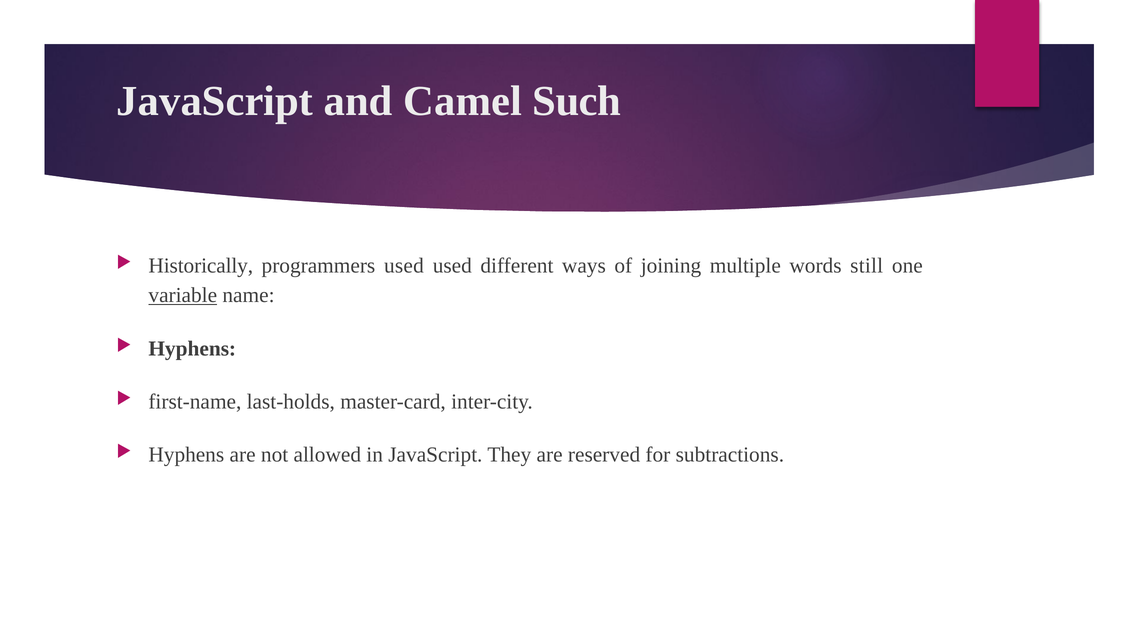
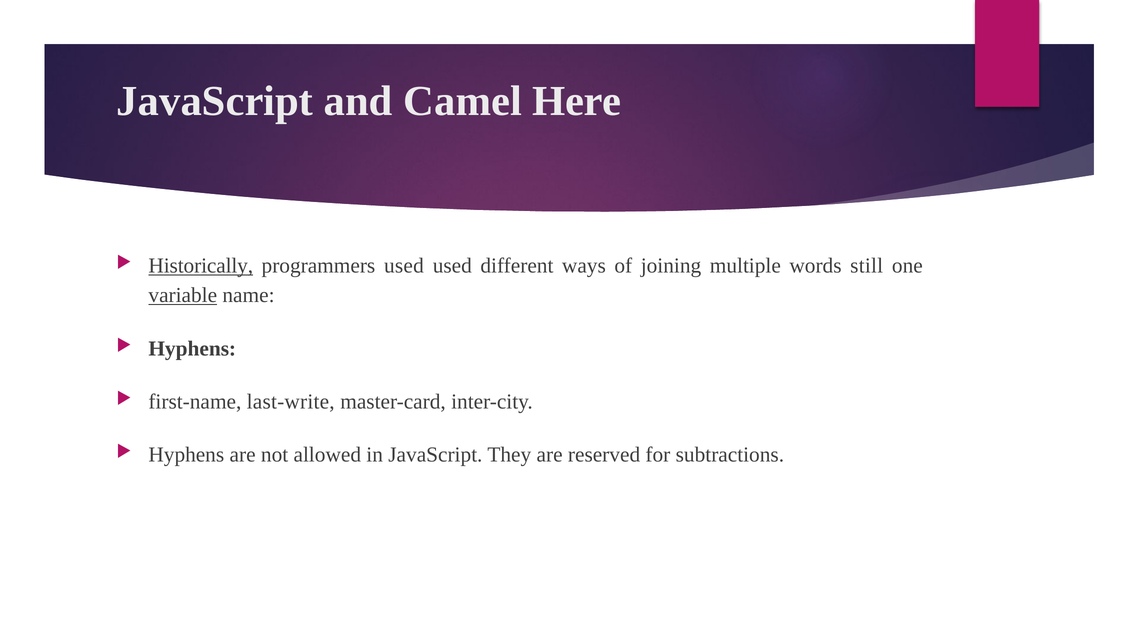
Such: Such -> Here (577, 101)
Historically underline: none -> present (201, 266)
last-holds: last-holds -> last-write (291, 402)
